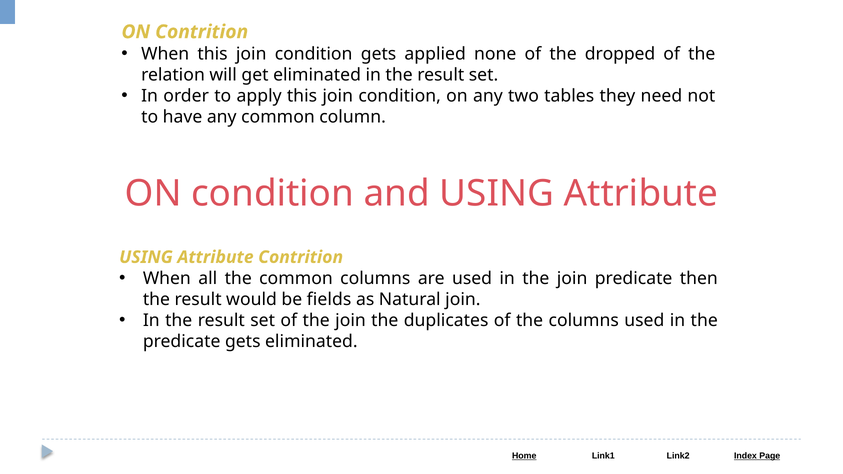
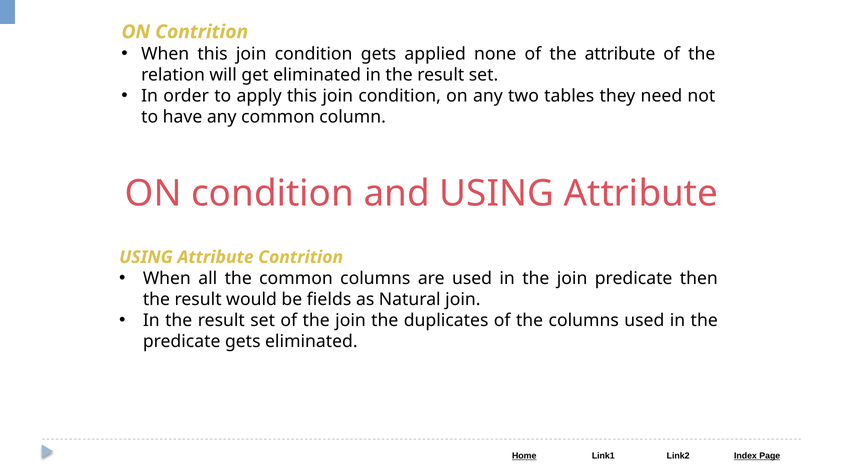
the dropped: dropped -> attribute (620, 54)
